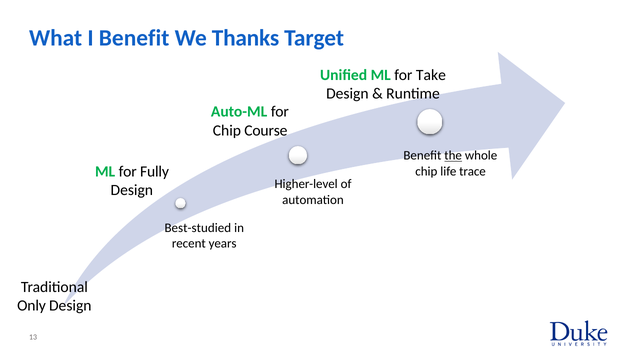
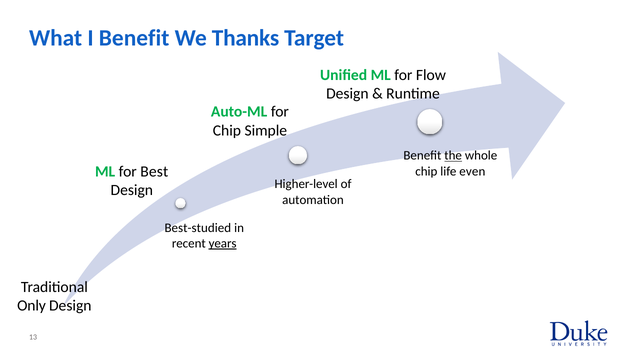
Take: Take -> Flow (431, 75)
Course: Course -> Simple (266, 130)
Fully: Fully -> Best (154, 171)
trace: trace -> even (472, 171)
years underline: none -> present (223, 243)
